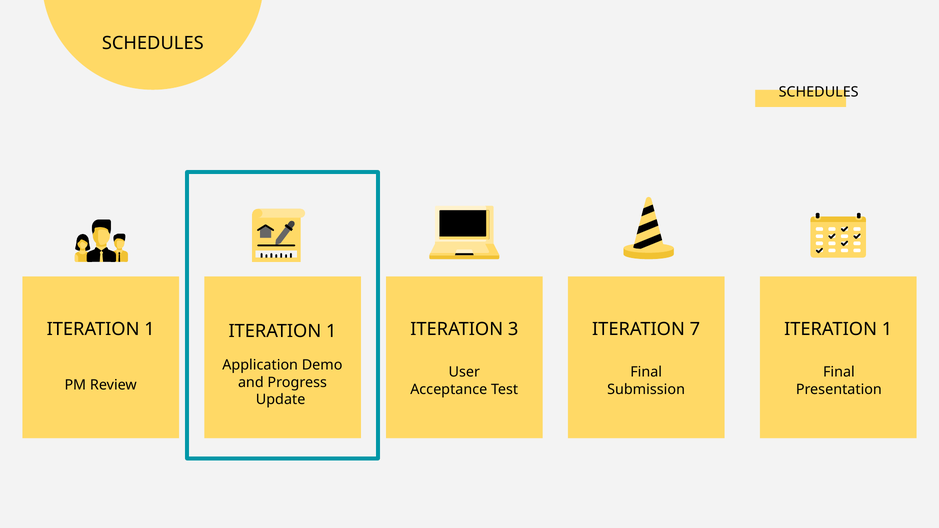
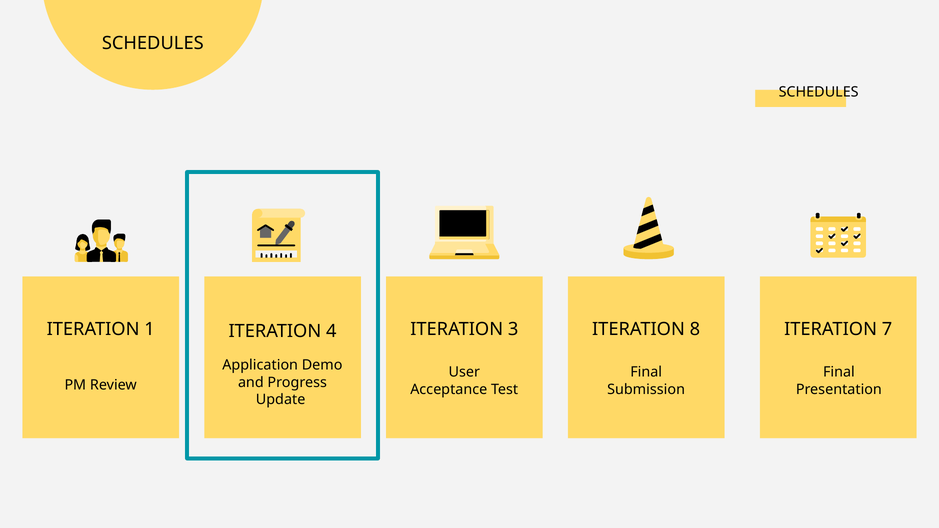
1: 1 -> 7 (887, 329)
1: 1 -> 4 (331, 331)
7: 7 -> 8 (695, 329)
